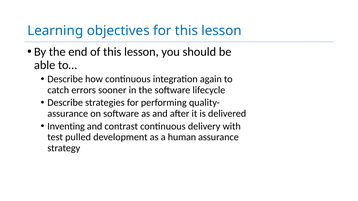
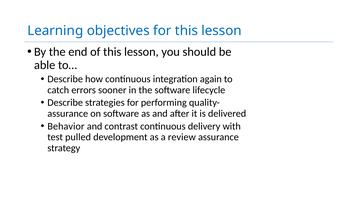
Inventing: Inventing -> Behavior (66, 126)
human: human -> review (182, 137)
